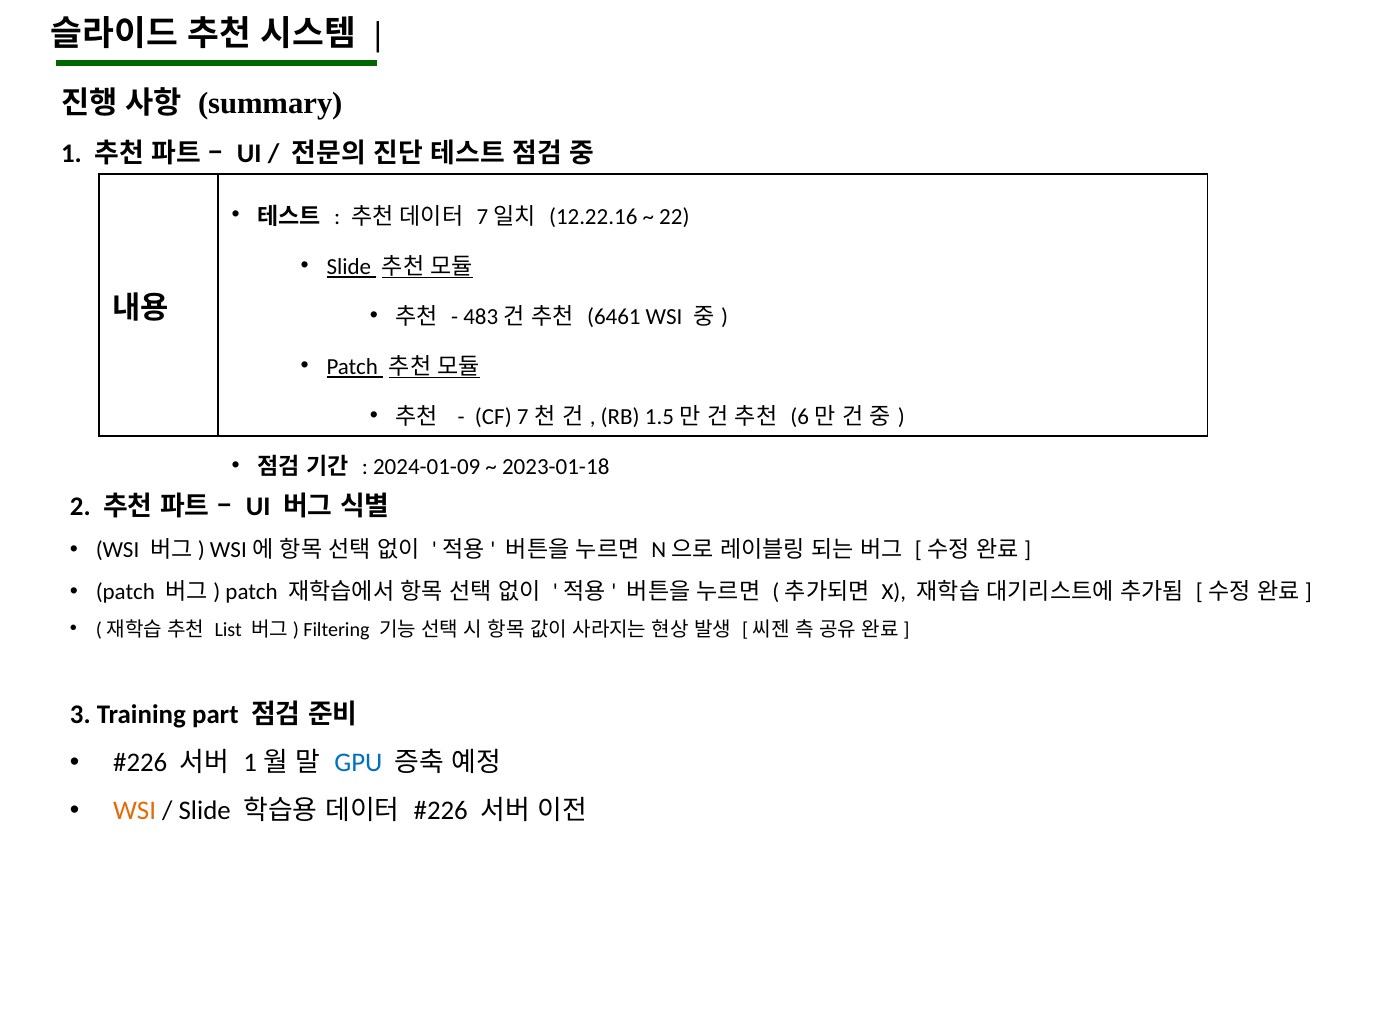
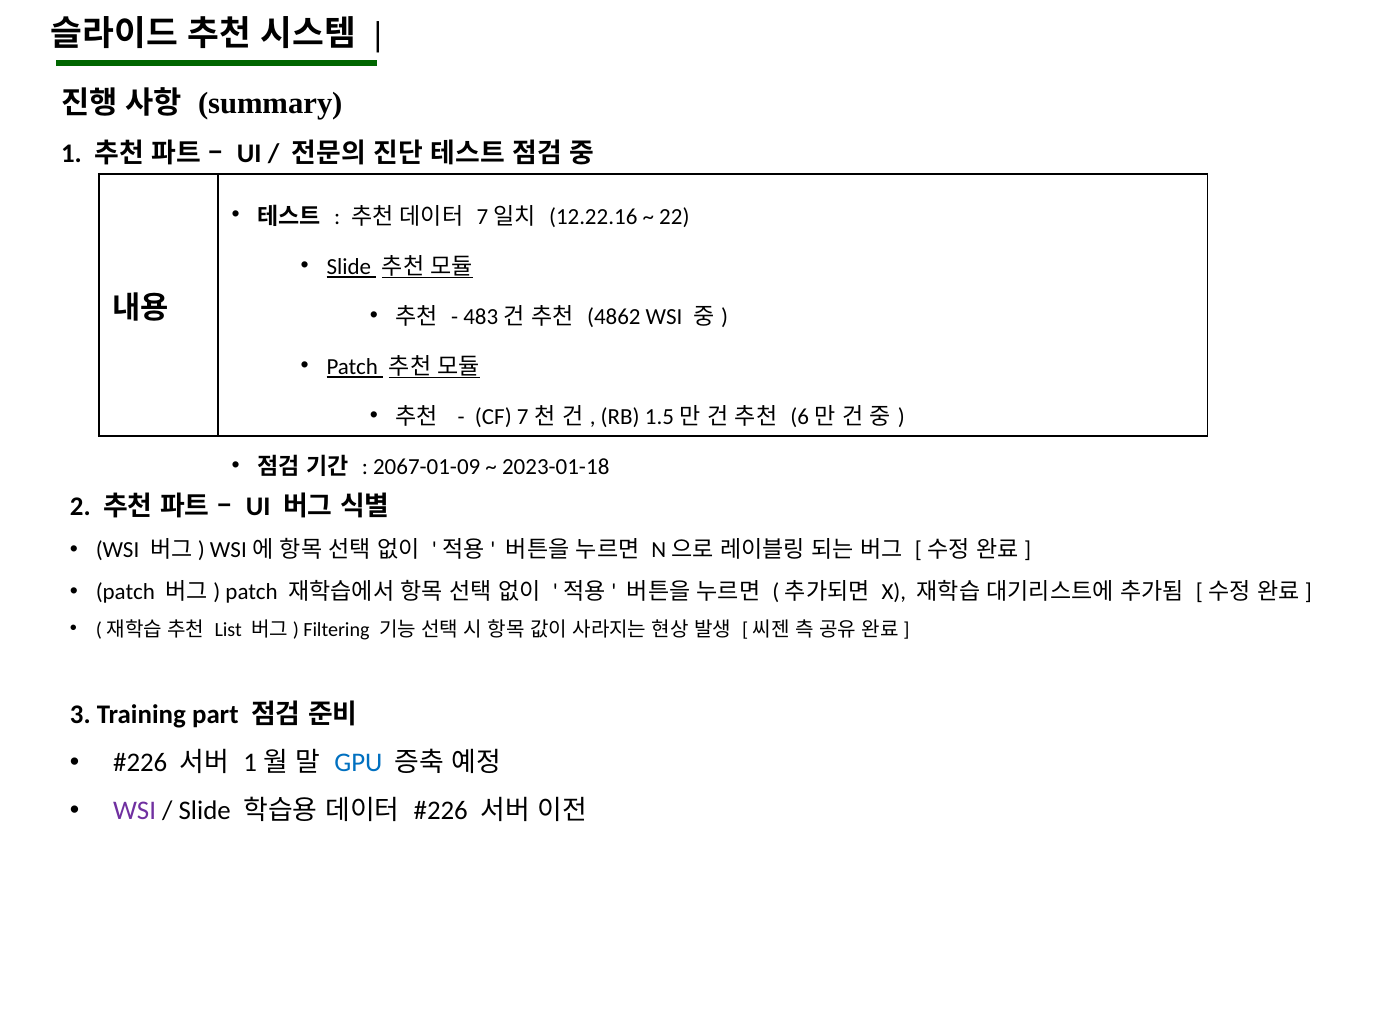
6461: 6461 -> 4862 (614, 317)
2024-01-09: 2024-01-09 -> 2067-01-09 (427, 467)
WSI colour: orange -> purple (135, 811)
